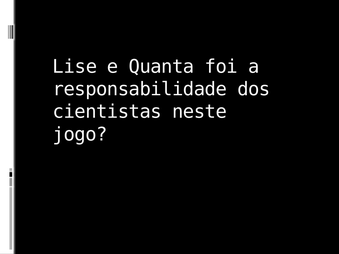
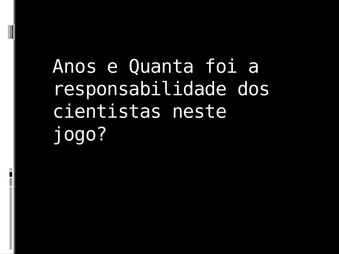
Lise: Lise -> Anos (75, 67)
